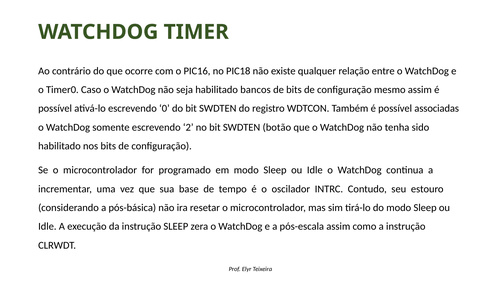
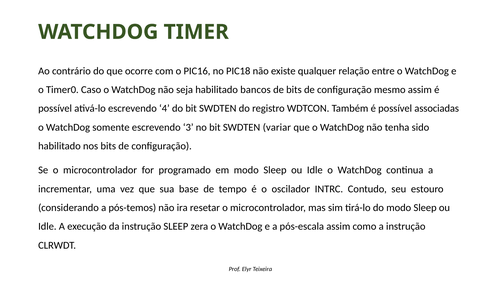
0: 0 -> 4 (164, 108)
2: 2 -> 3 (188, 127)
botão: botão -> variar (277, 127)
pós-básica: pós-básica -> pós-temos (132, 208)
